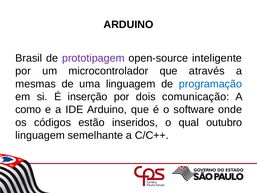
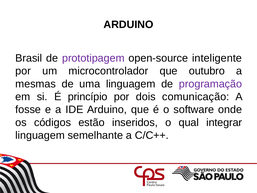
através: através -> outubro (207, 71)
programação colour: blue -> purple (211, 84)
inserção: inserção -> princípio (88, 97)
como: como -> fosse (28, 109)
outubro: outubro -> integrar (224, 122)
